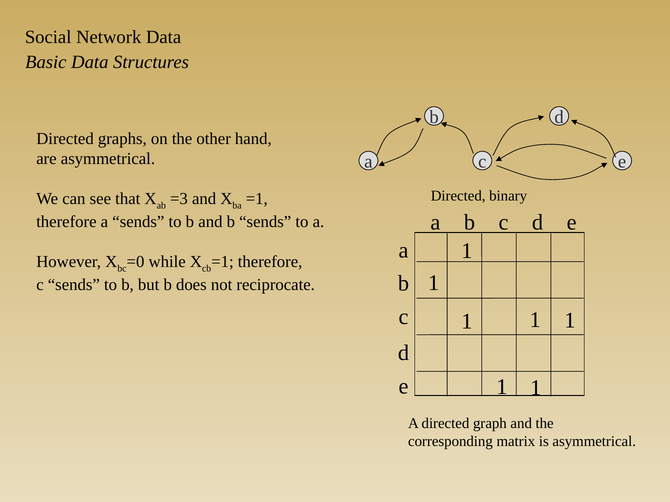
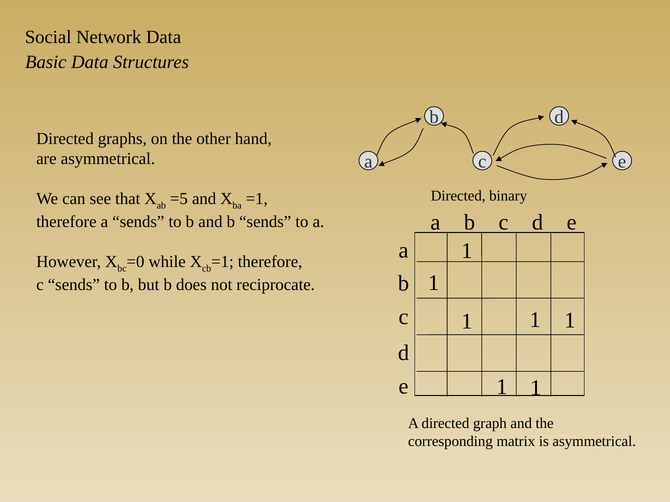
=3: =3 -> =5 (179, 199)
